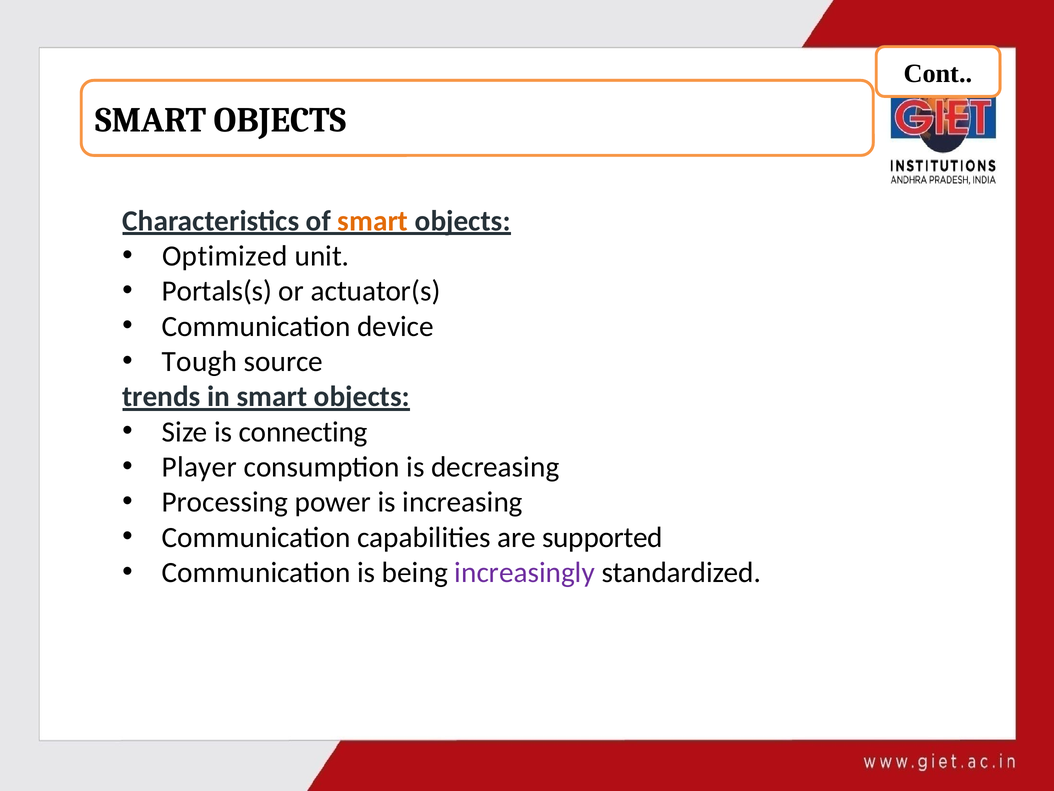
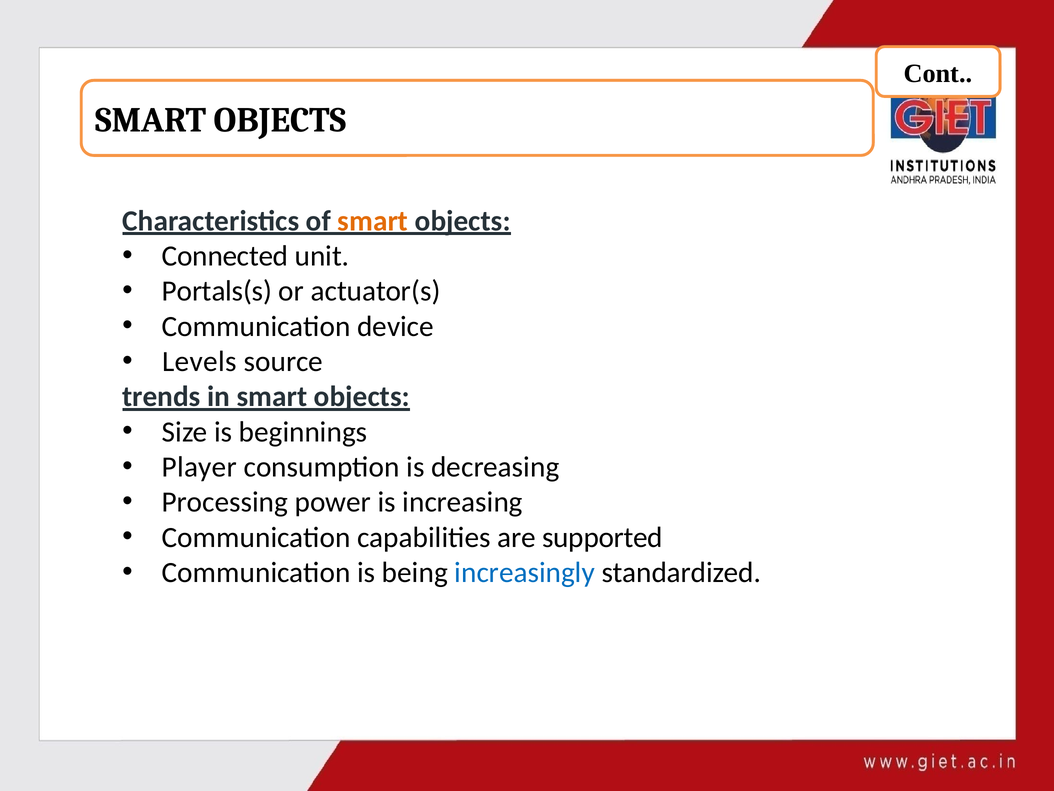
Optimized: Optimized -> Connected (225, 256)
Tough: Tough -> Levels (199, 361)
connecting: connecting -> beginnings (303, 432)
increasingly colour: purple -> blue (525, 572)
